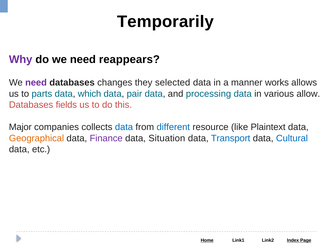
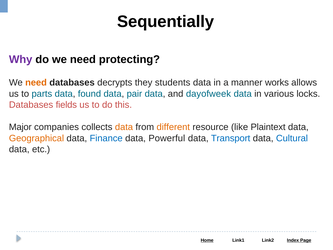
Temporarily: Temporarily -> Sequentially (166, 22)
reappears: reappears -> protecting (129, 59)
need colour: purple -> orange (36, 83)
changes: changes -> decrypts (115, 83)
selected: selected -> students (173, 83)
which: which -> found (89, 94)
processing: processing -> dayofweek (208, 94)
allow: allow -> locks (308, 94)
data colour: blue -> orange (124, 127)
different colour: blue -> orange (173, 127)
Finance colour: purple -> blue (106, 138)
Situation: Situation -> Powerful (167, 138)
